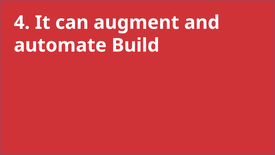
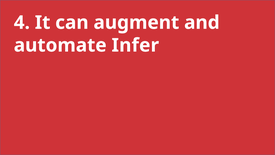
Build: Build -> Infer (135, 45)
